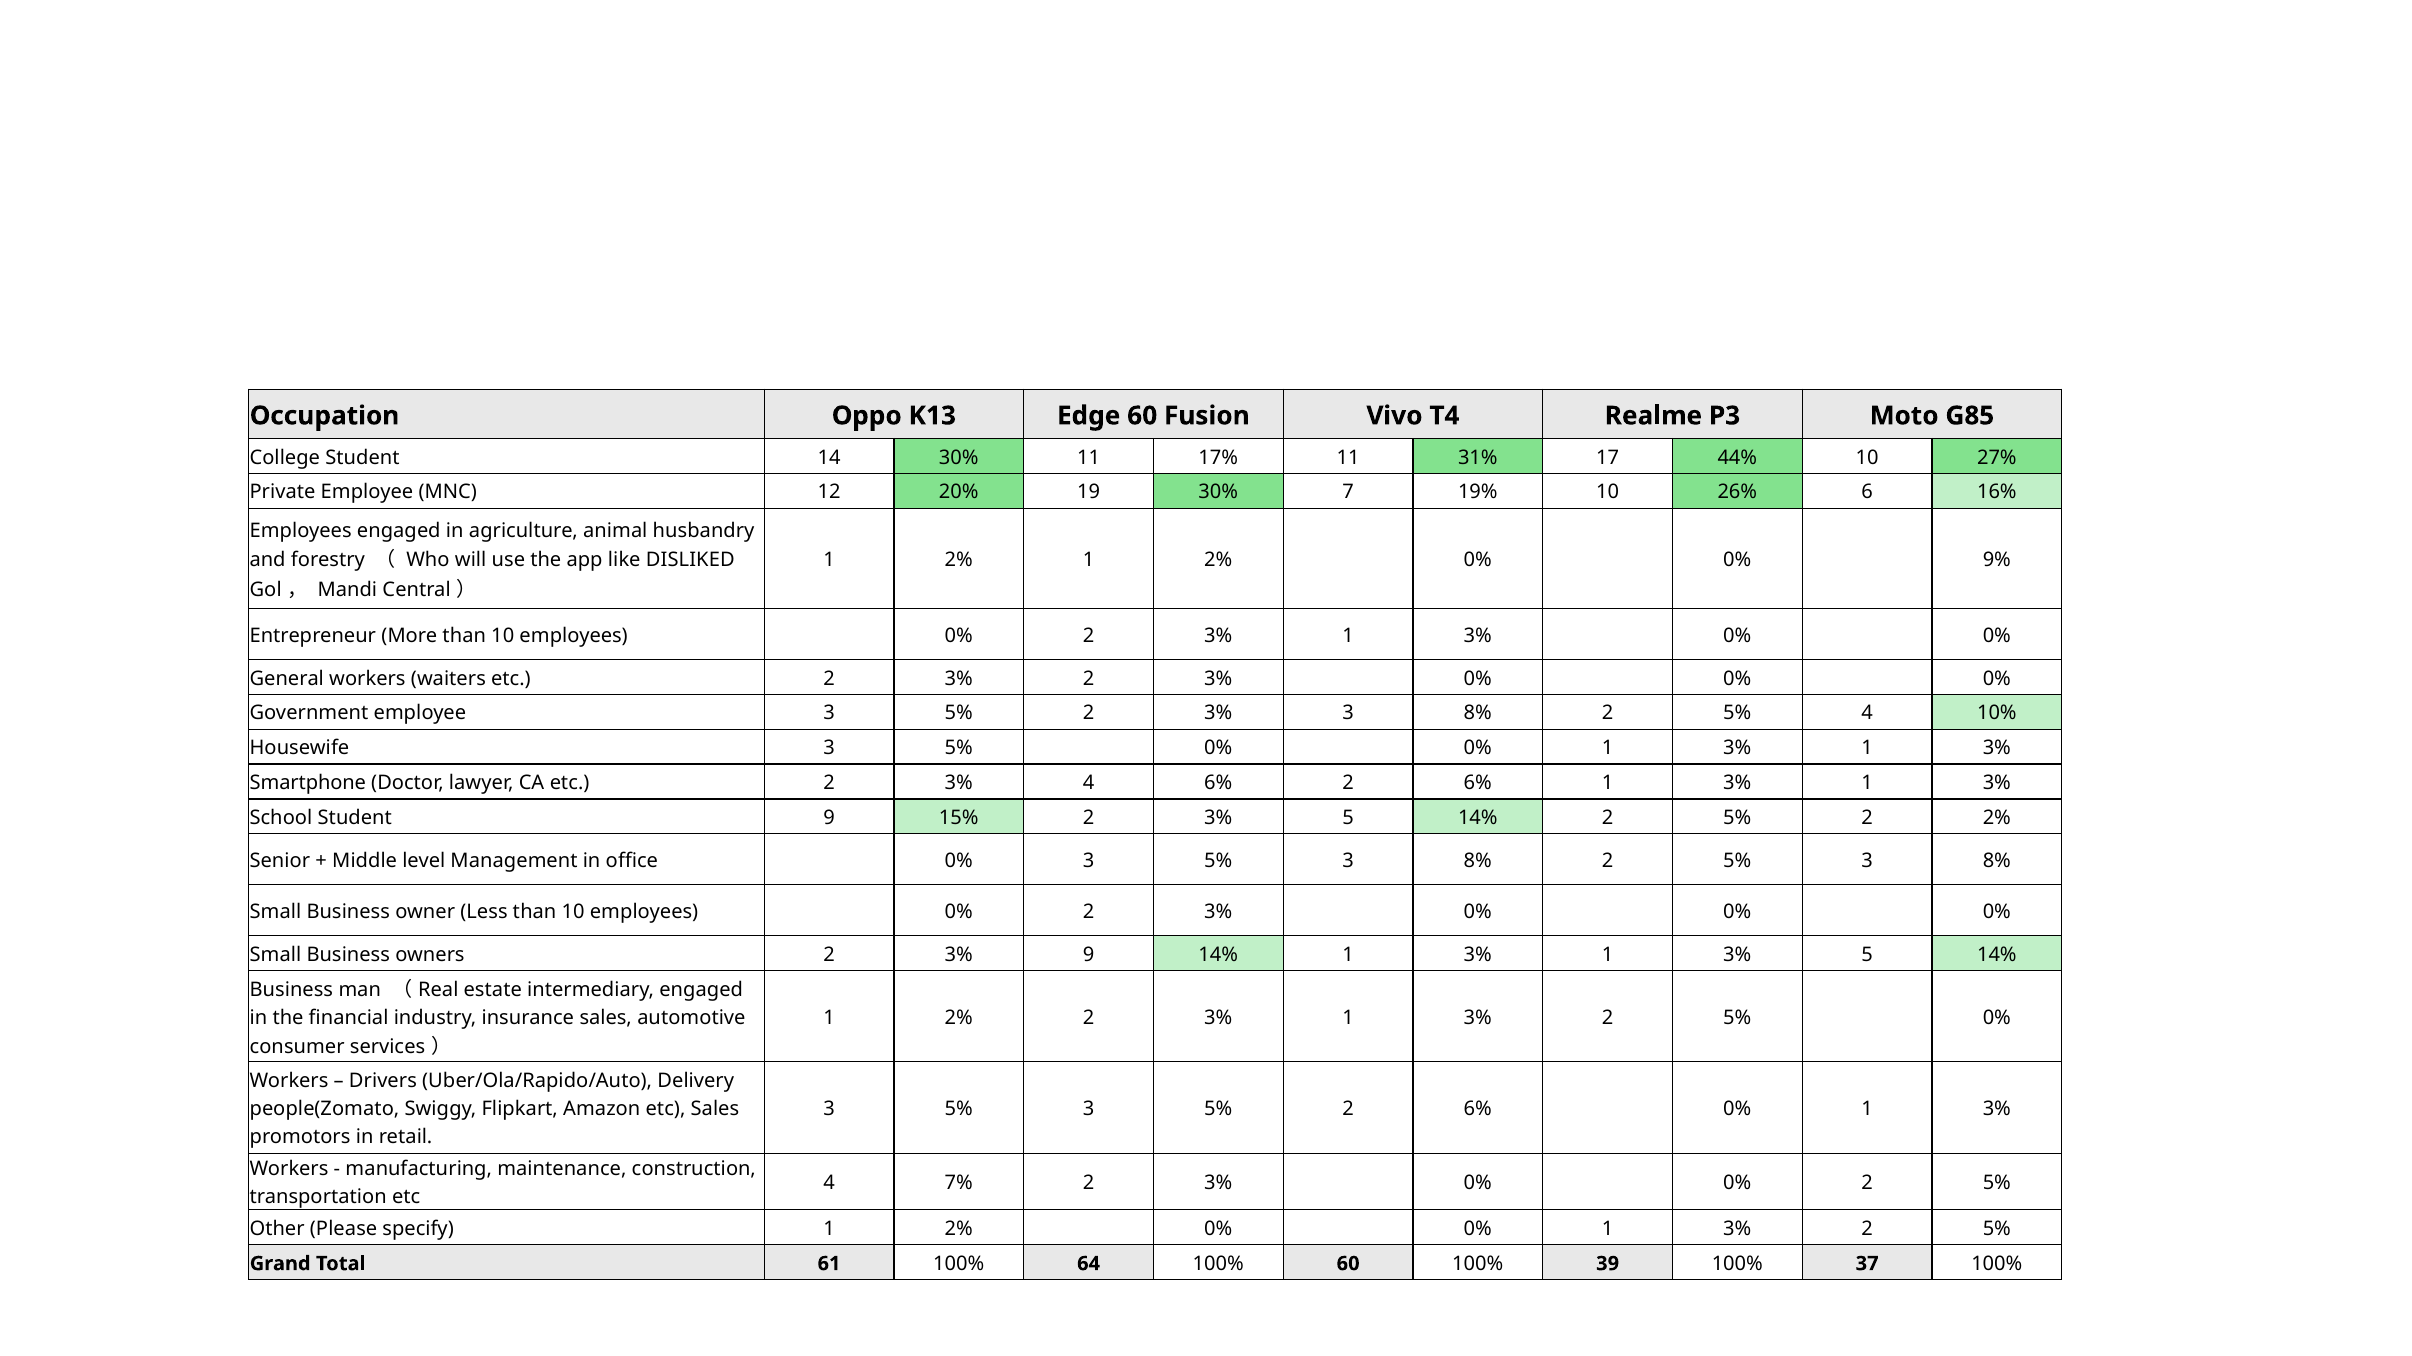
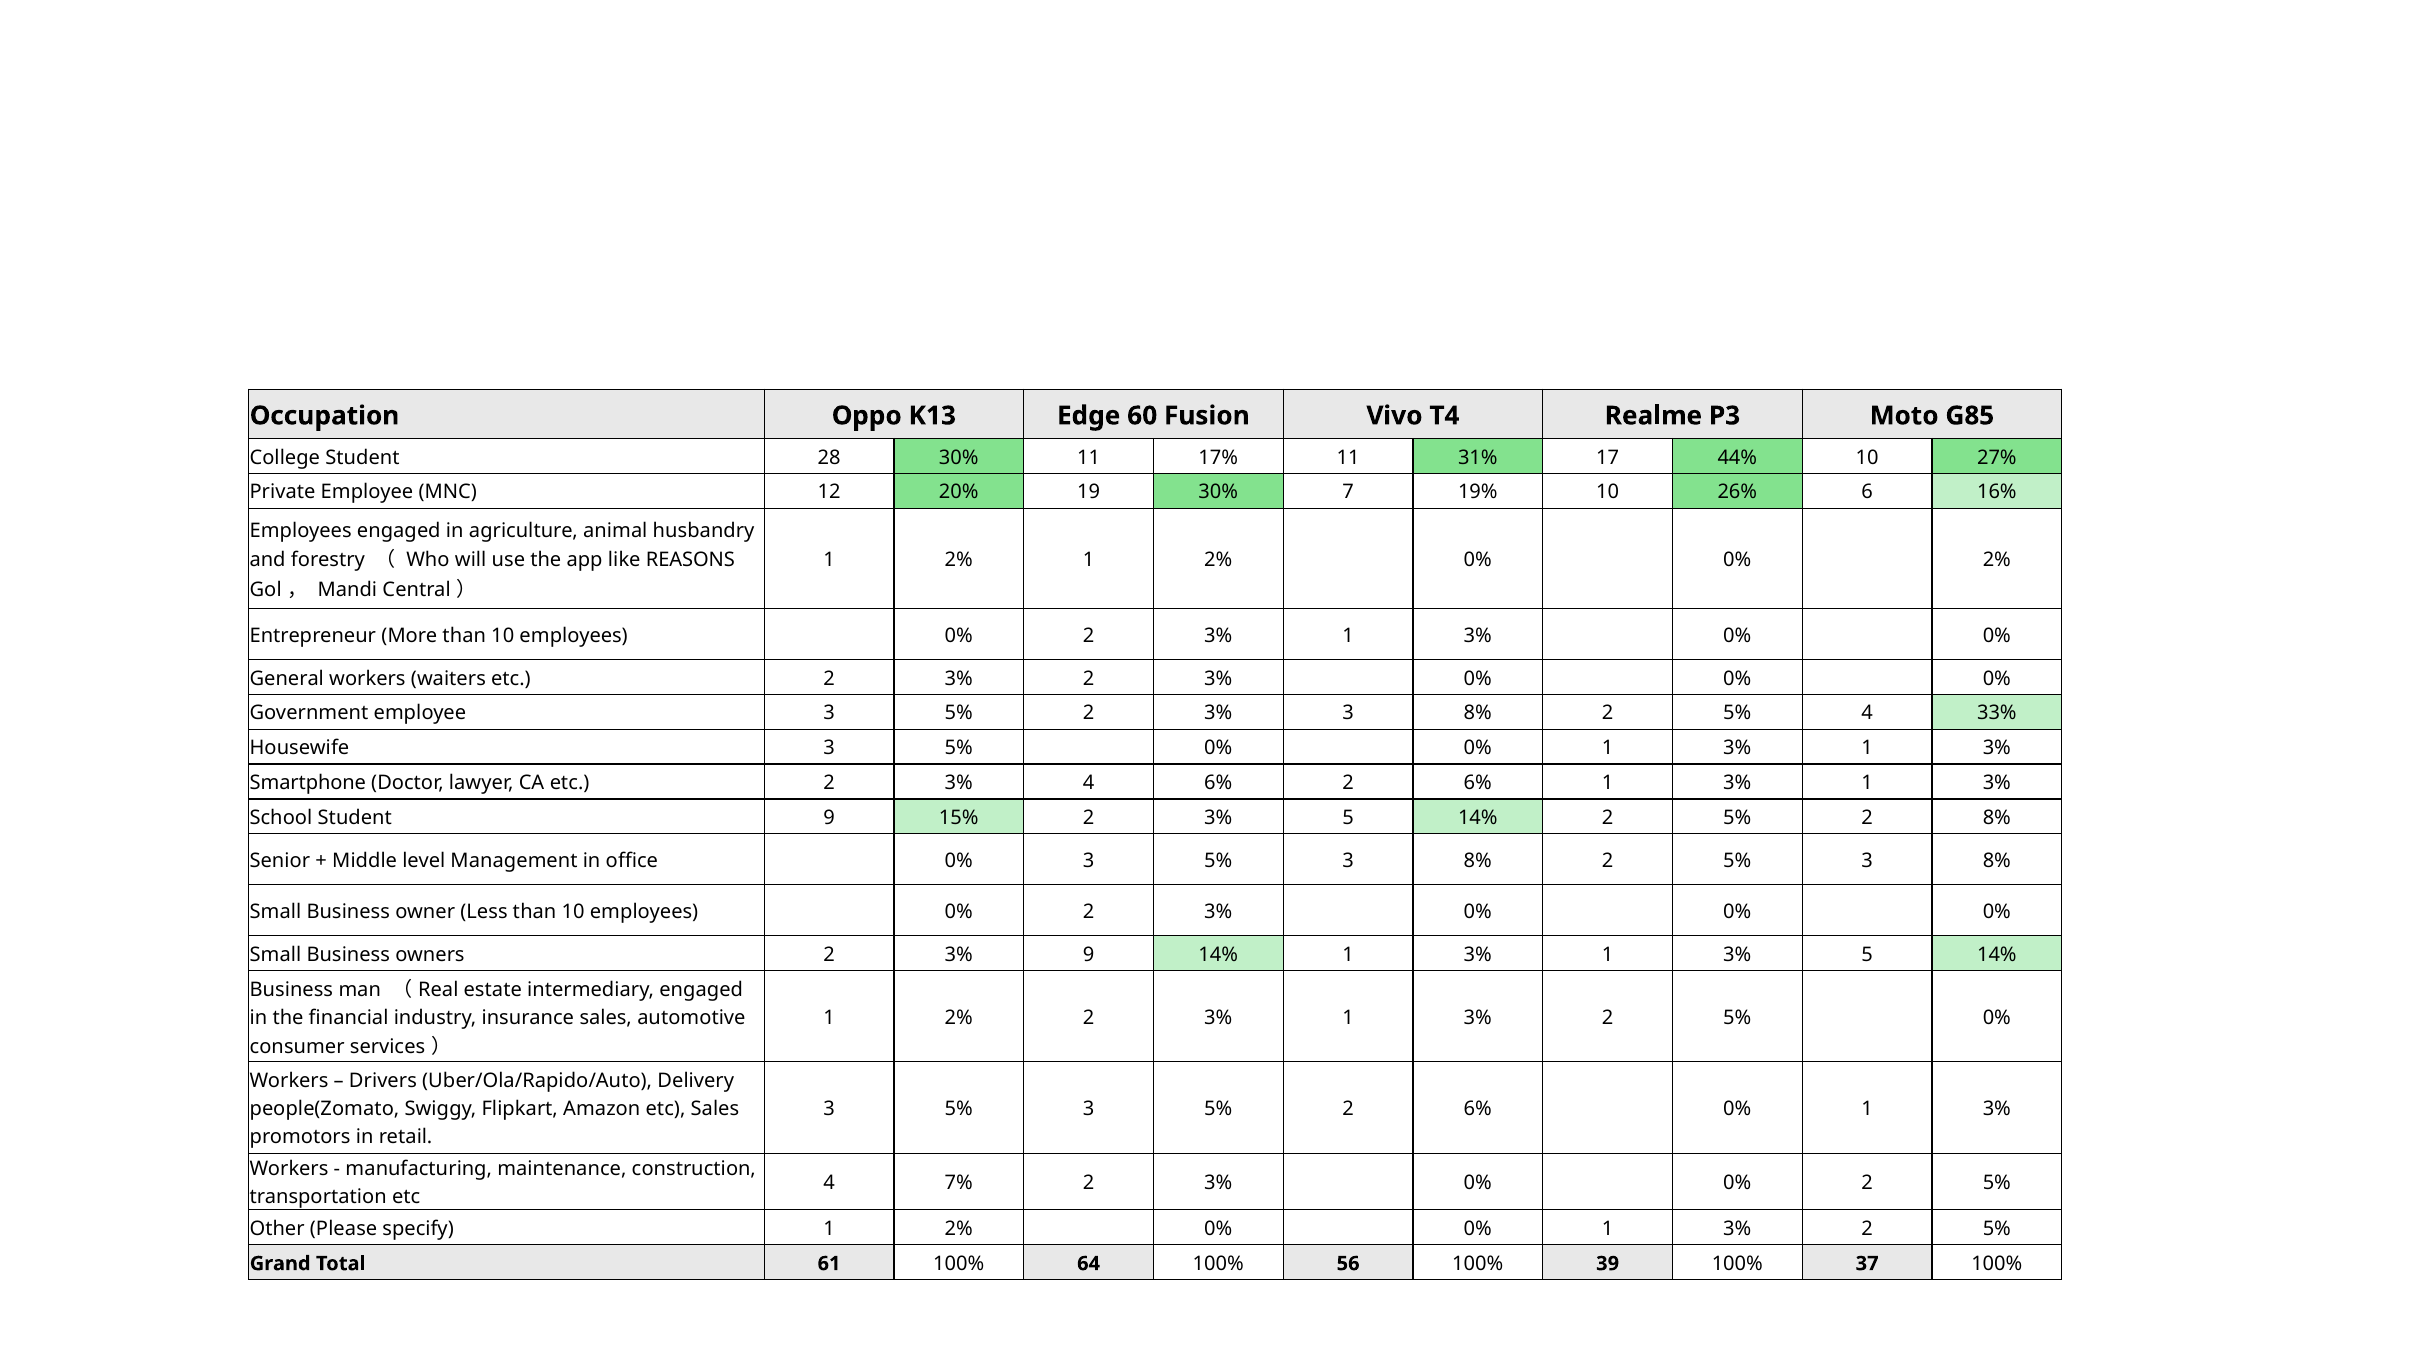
14: 14 -> 28 (829, 458)
DISLIKED: DISLIKED -> REASONS (690, 560)
0% 9%: 9% -> 2% (1997, 560)
10%: 10% -> 33% (1997, 714)
2 2%: 2% -> 8% (1997, 818)
100% 60: 60 -> 56 (1348, 1264)
